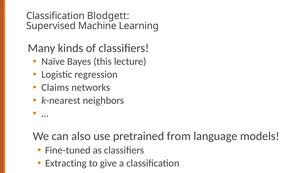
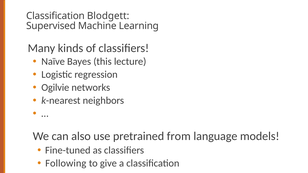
Claims: Claims -> Ogilvie (55, 88)
Extracting: Extracting -> Following (66, 163)
